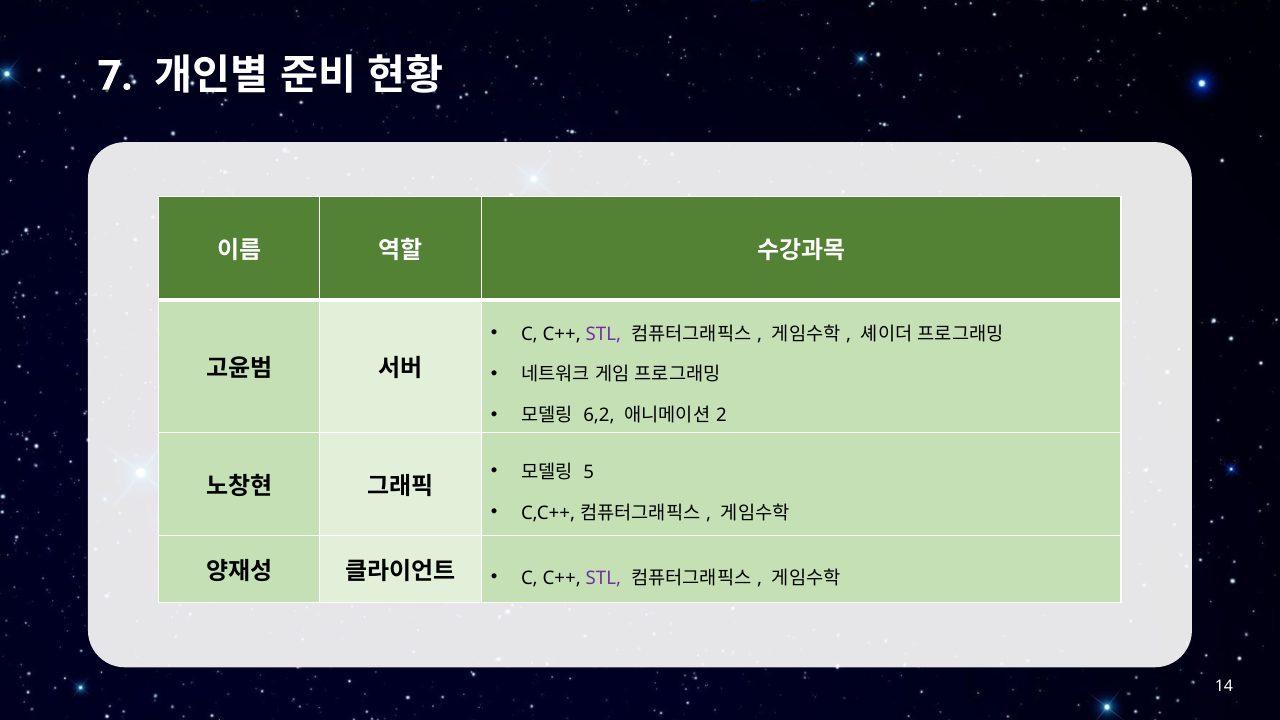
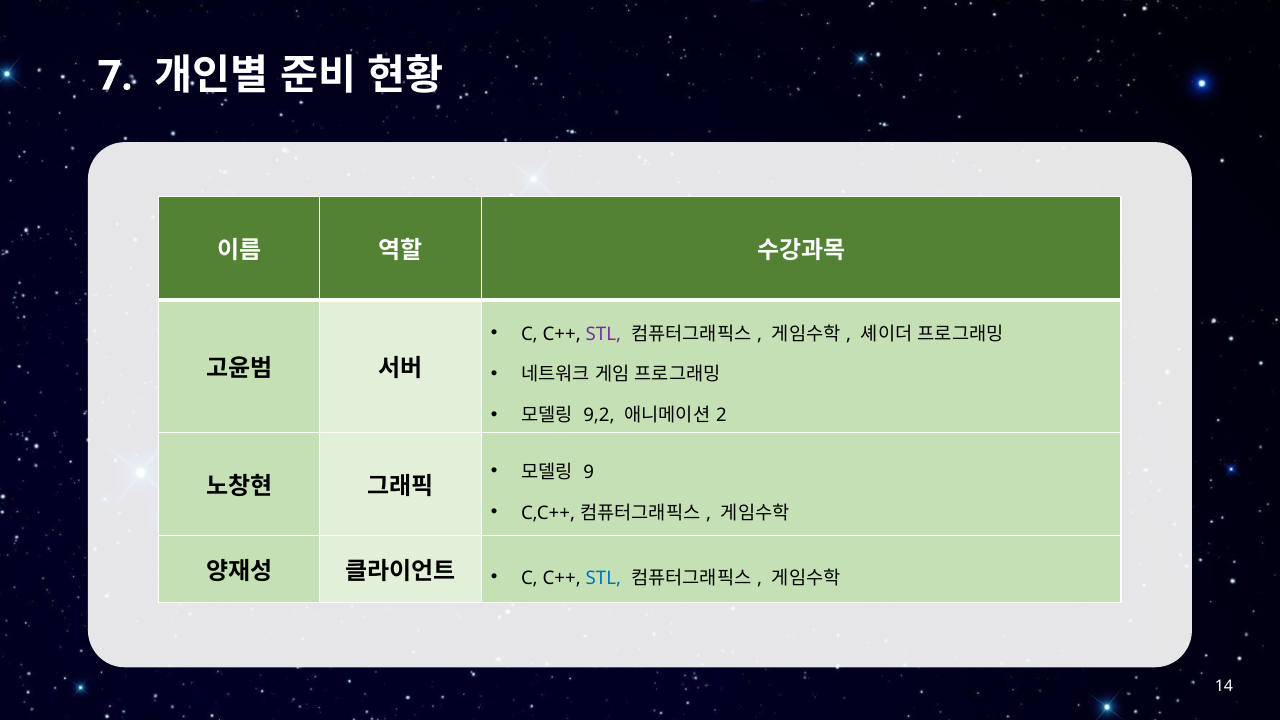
6,2: 6,2 -> 9,2 (599, 416)
5: 5 -> 9 (589, 472)
STL colour: purple -> blue (603, 578)
